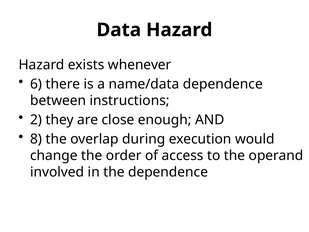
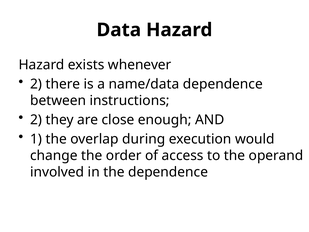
6: 6 -> 2 (36, 84)
8: 8 -> 1 (36, 139)
